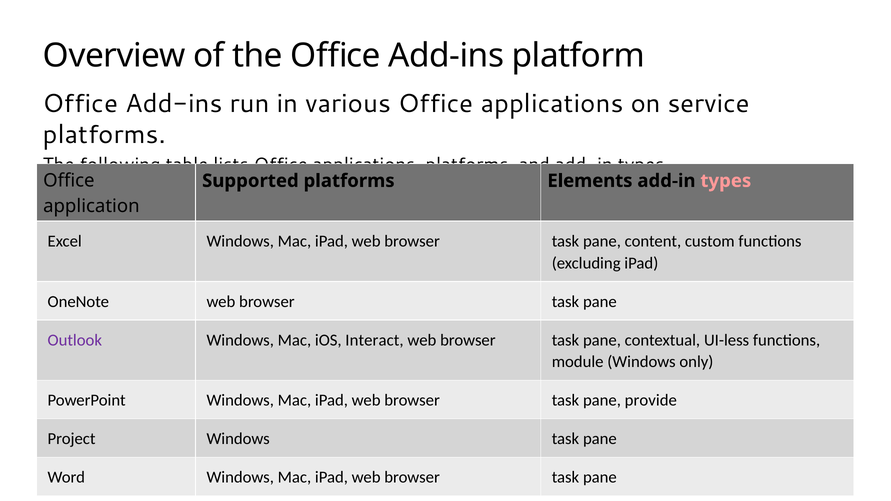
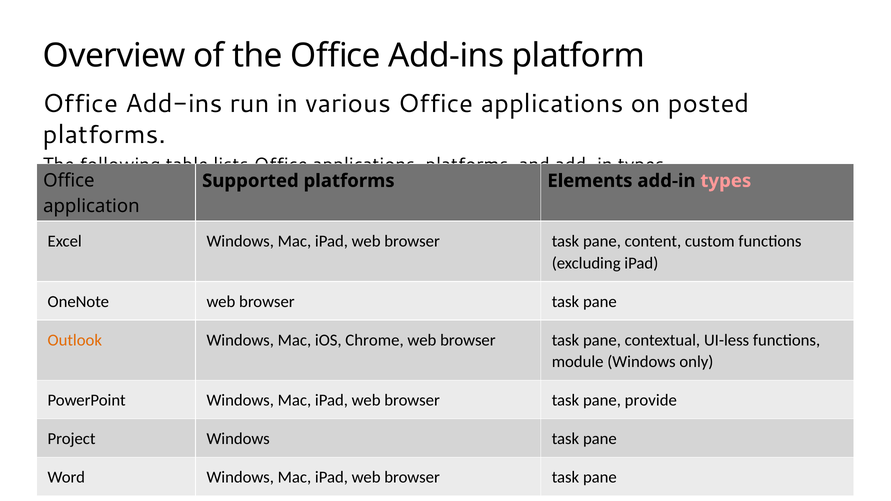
service: service -> posted (709, 104)
Outlook colour: purple -> orange (75, 340)
Interact: Interact -> Chrome (375, 340)
